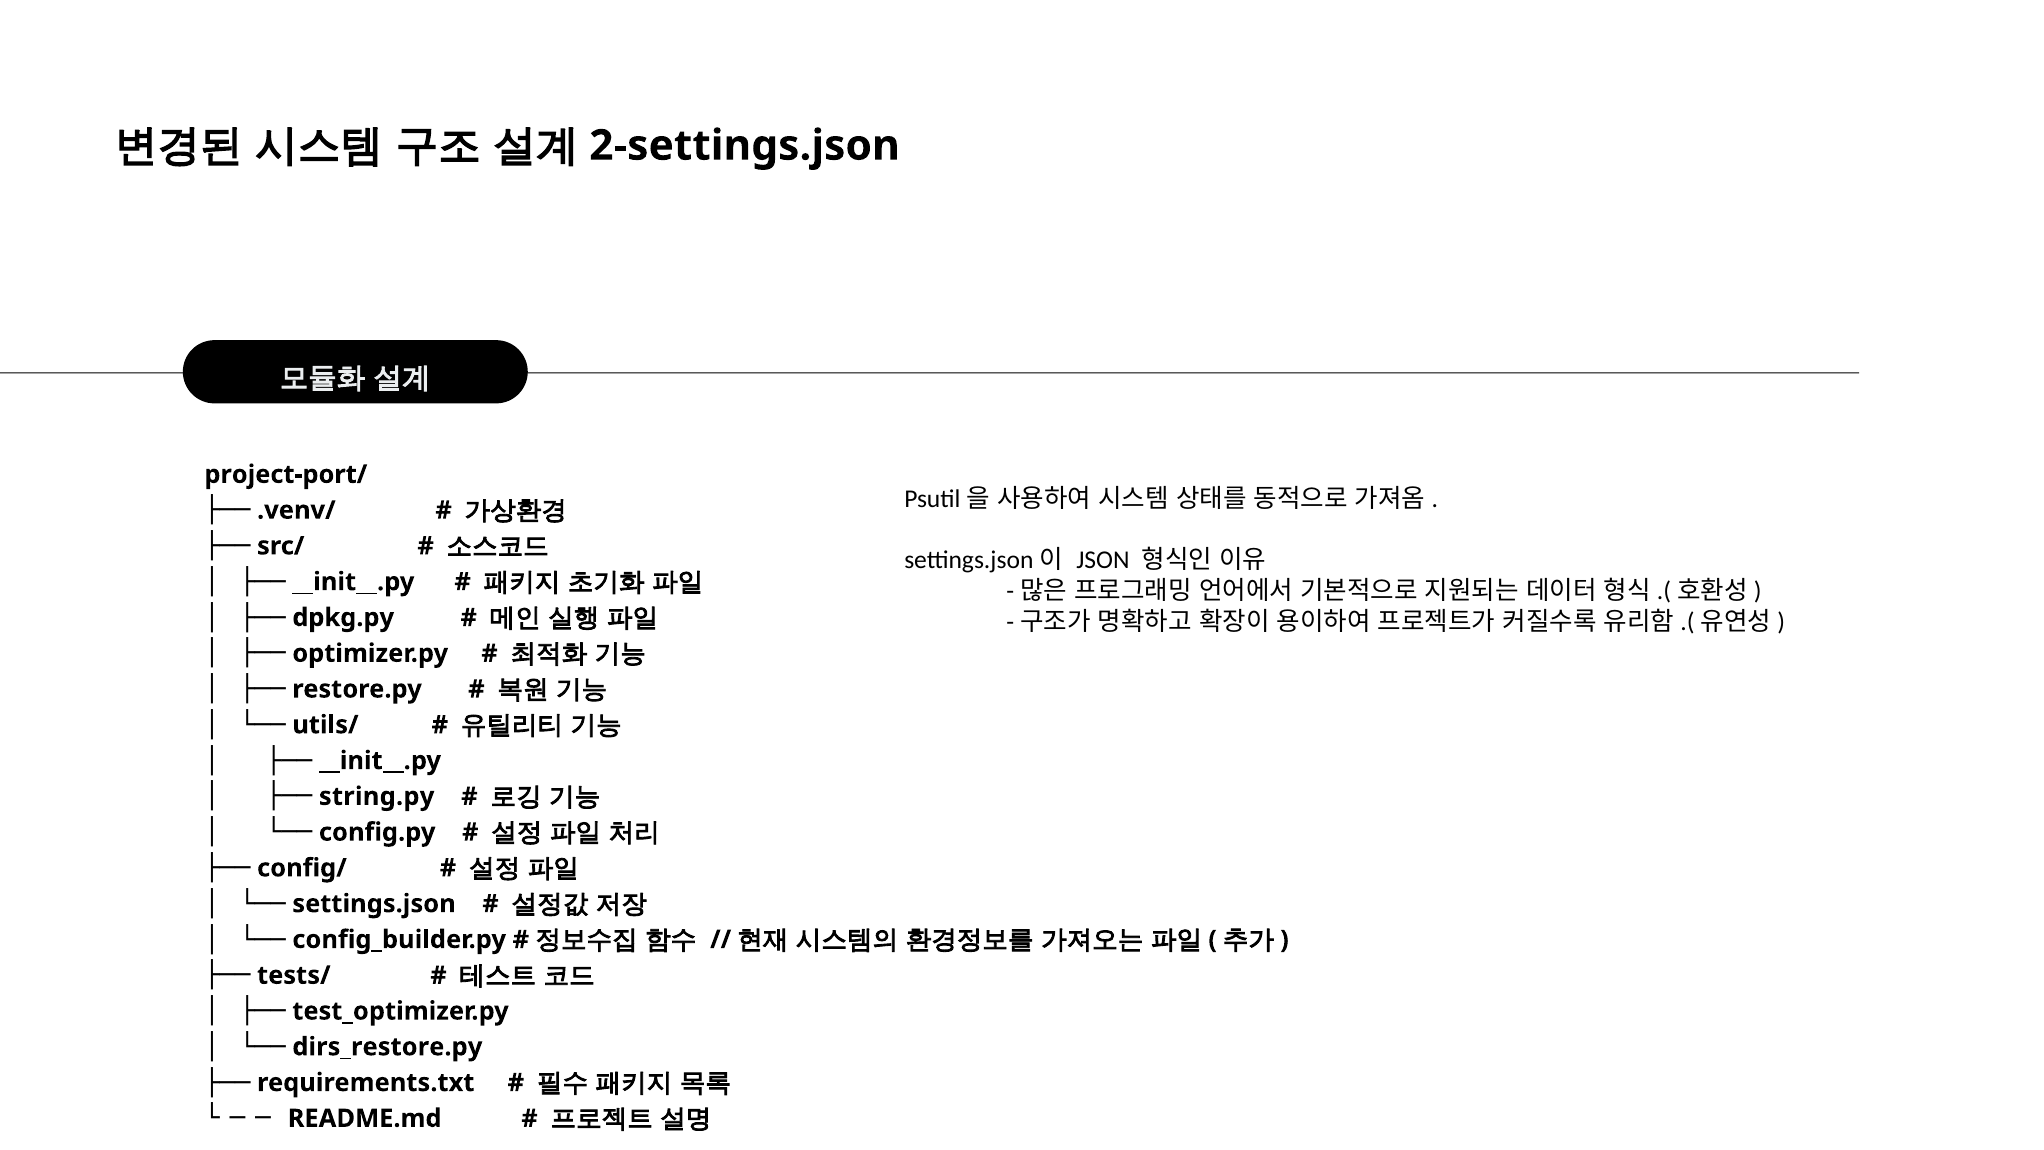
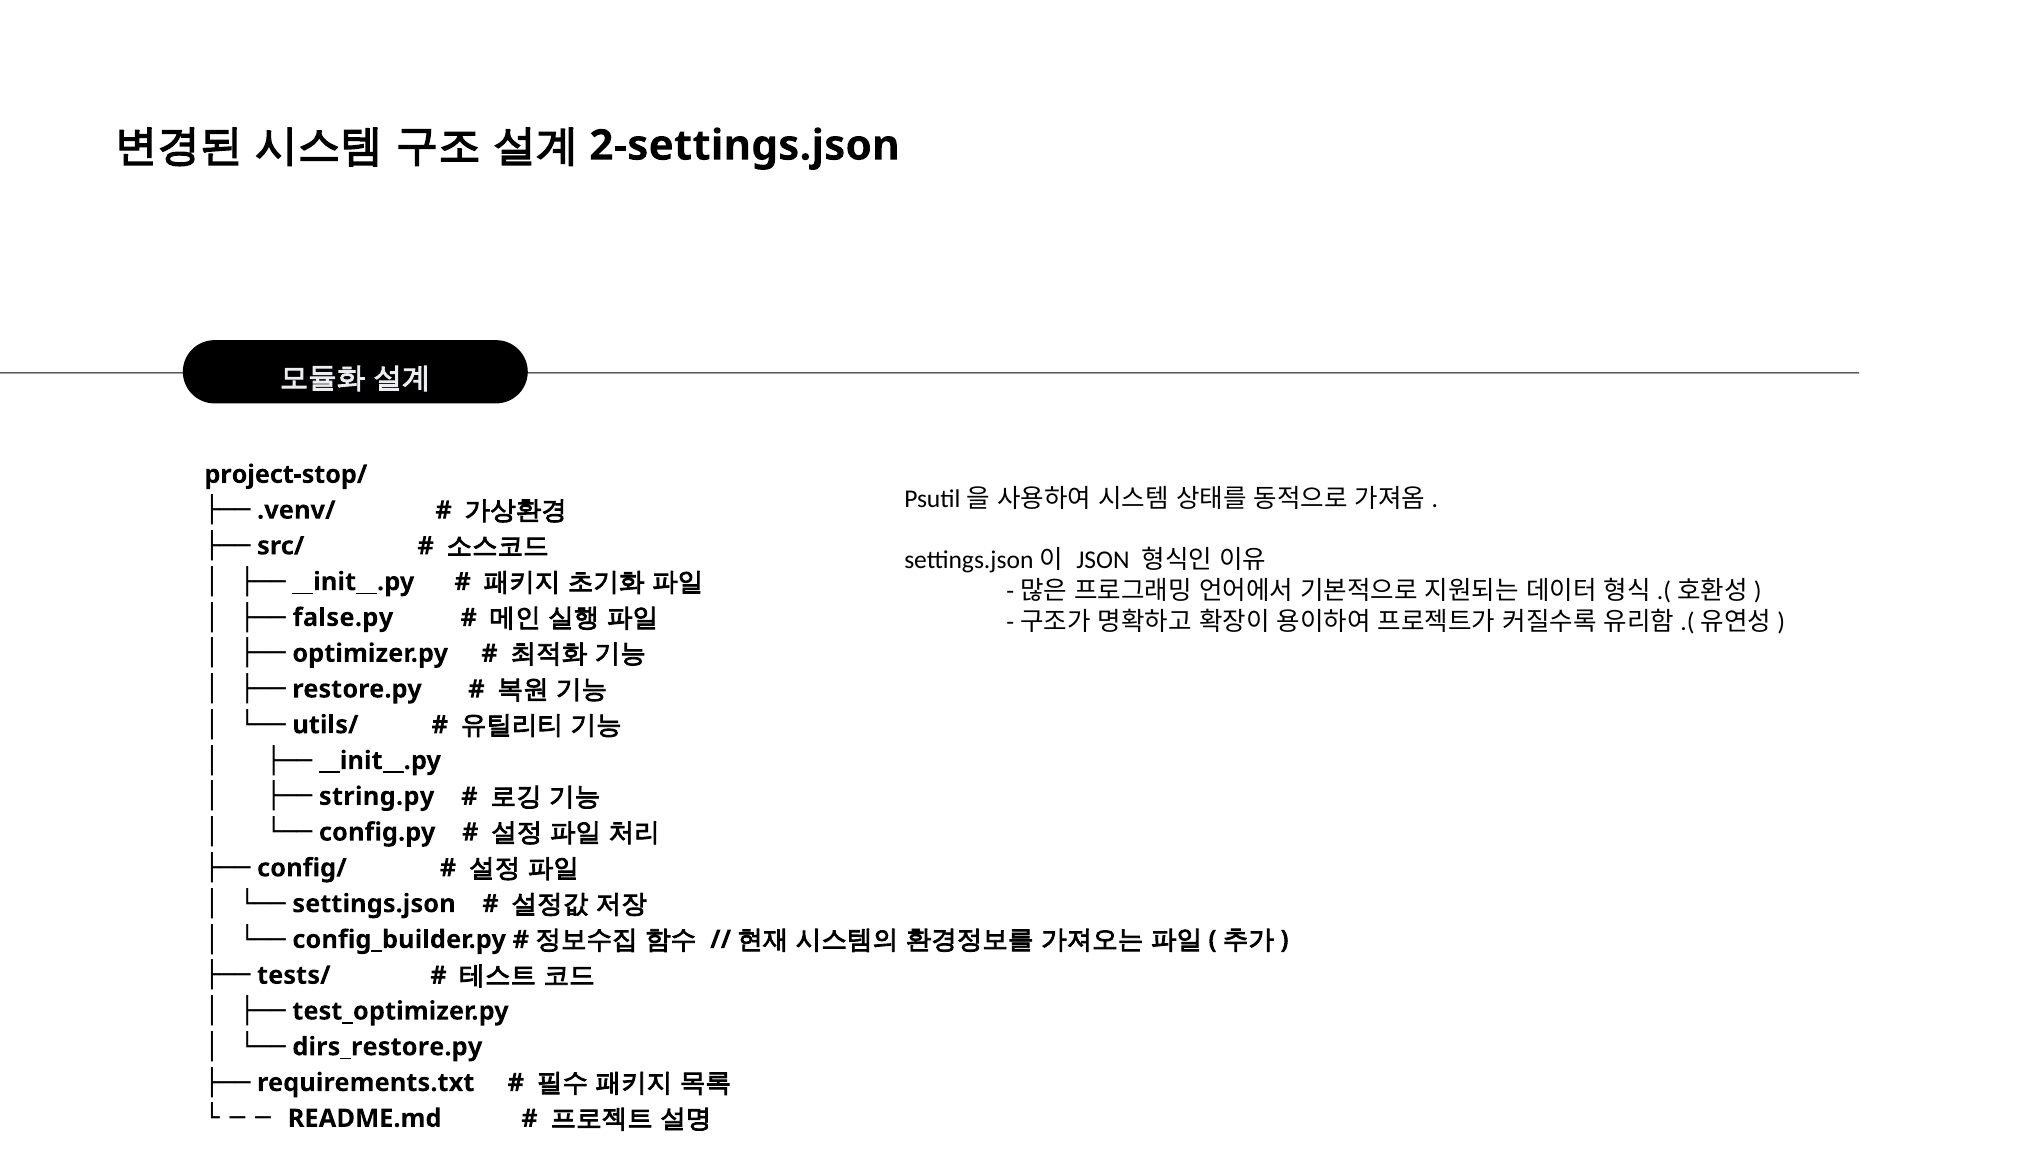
project-port/: project-port/ -> project-stop/ (286, 474)
dpkg.py: dpkg.py -> false.py (343, 617)
